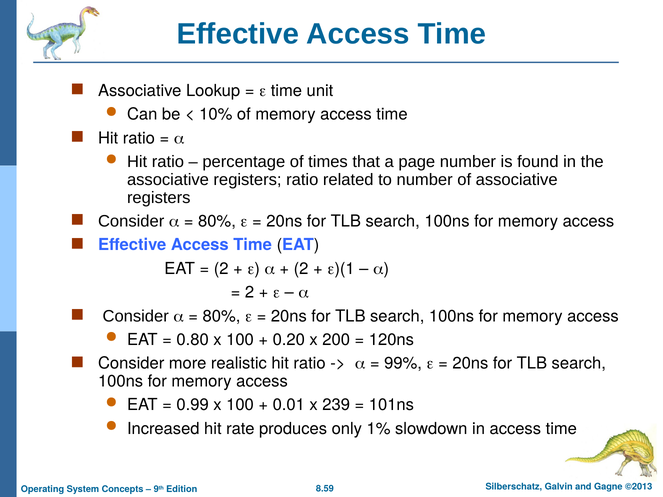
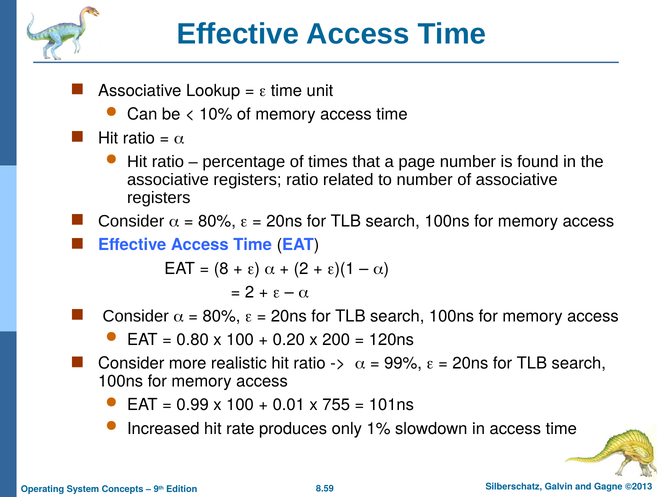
2: 2 -> 8 (221, 269)
239: 239 -> 755 (336, 405)
